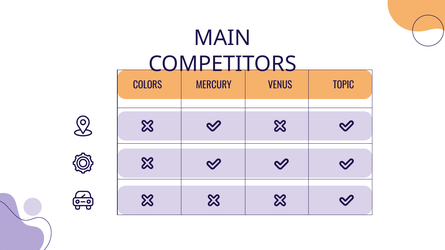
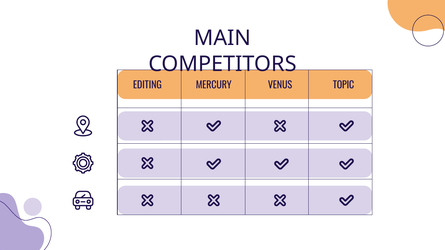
COLORS: COLORS -> EDITING (147, 85)
